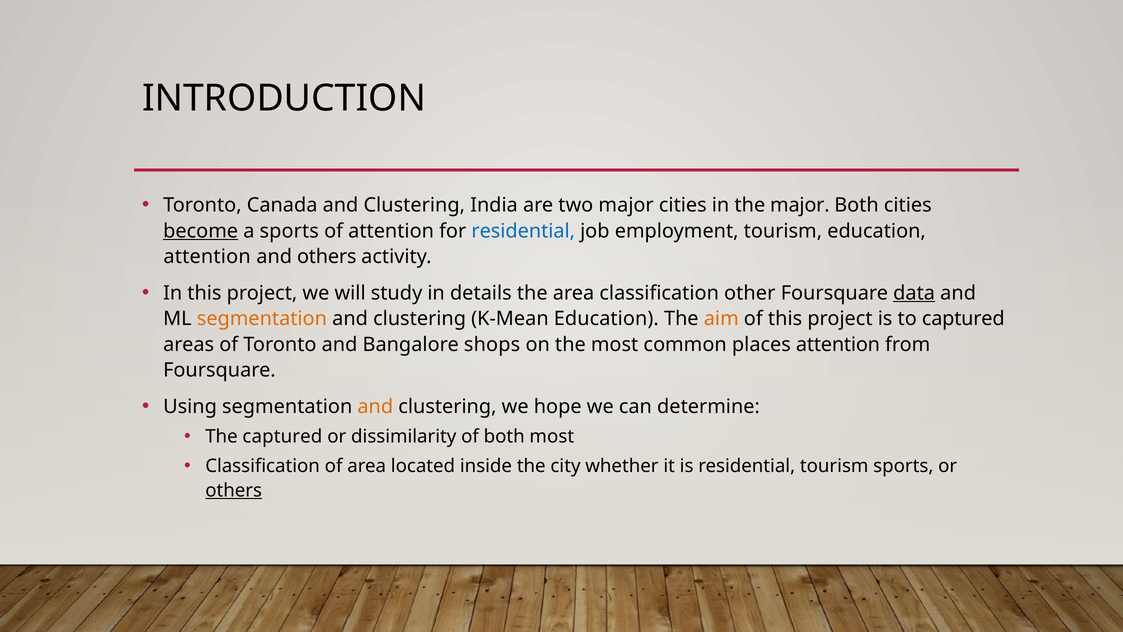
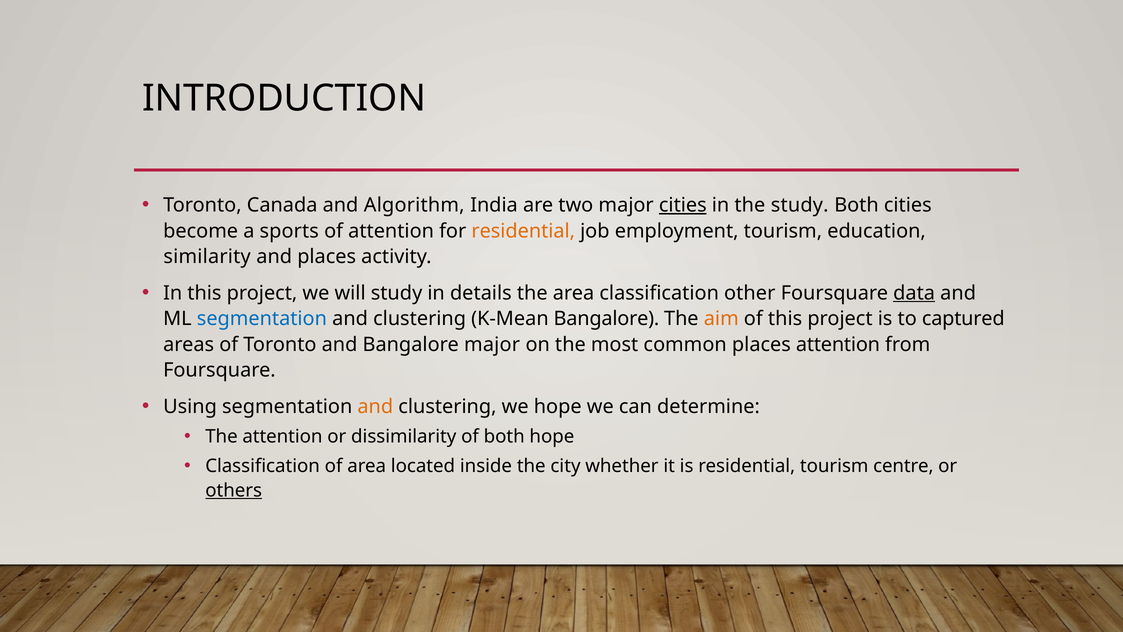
Canada and Clustering: Clustering -> Algorithm (414, 205)
cities underline: none -> present (683, 205)
the major: major -> study (800, 205)
become underline: present -> none (201, 231)
residential colour: blue -> orange (523, 231)
attention: attention -> similarity (207, 257)
and others: others -> places (327, 257)
segmentation colour: orange -> blue (262, 319)
K-Mean Education: Education -> Bangalore (606, 319)
Bangalore shops: shops -> major (492, 344)
The captured: captured -> attention (282, 437)
both most: most -> hope (552, 437)
tourism sports: sports -> centre (903, 466)
